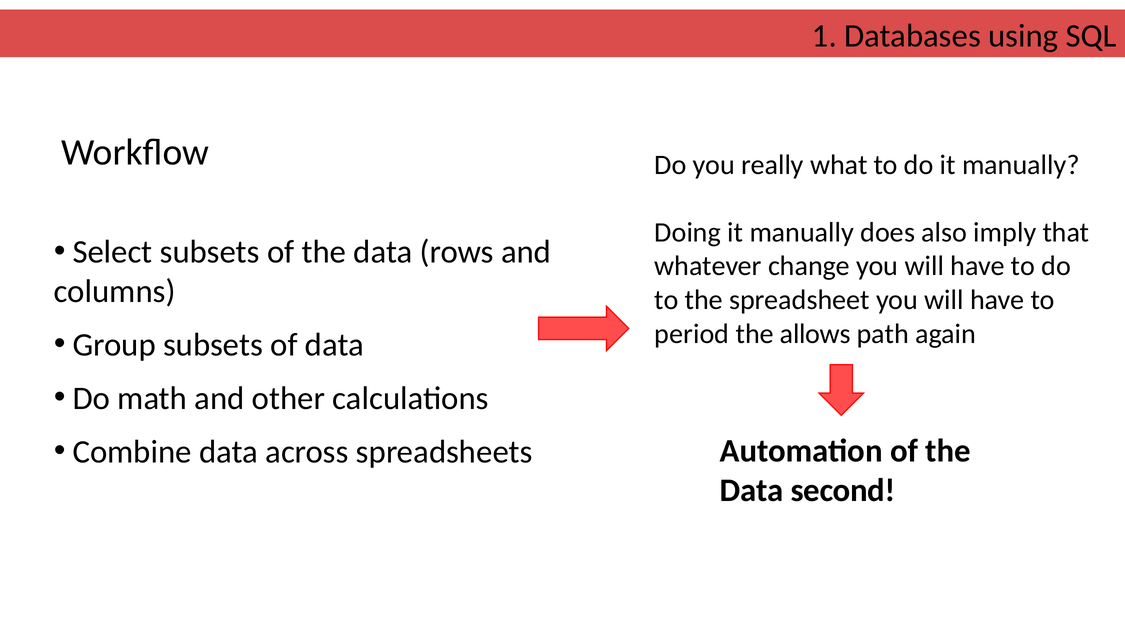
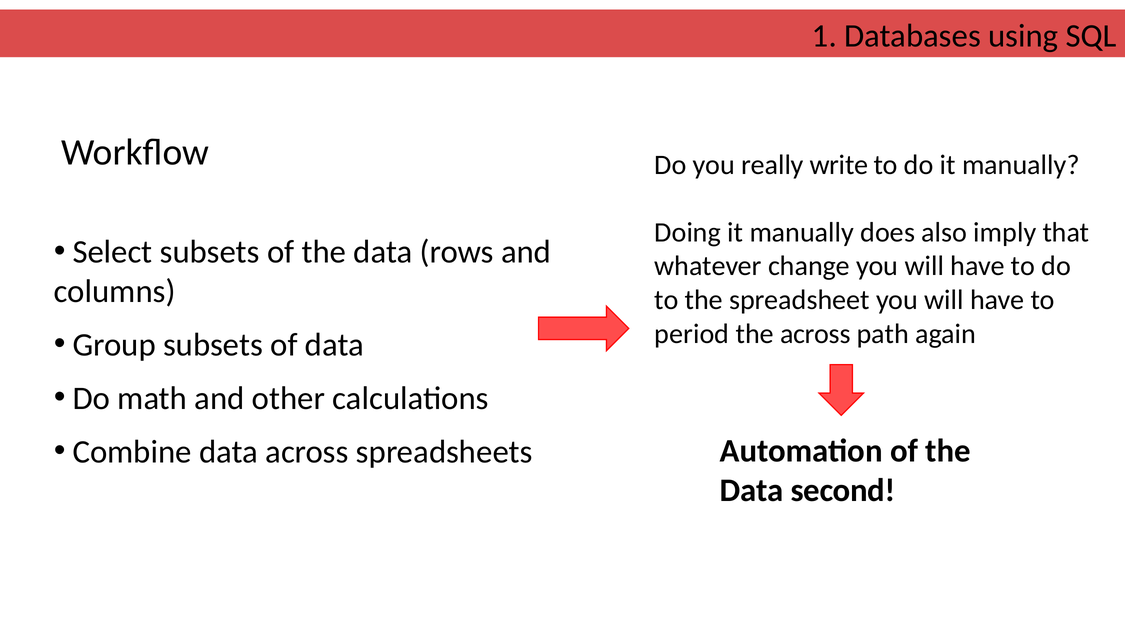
what: what -> write (839, 165)
the allows: allows -> across (815, 334)
